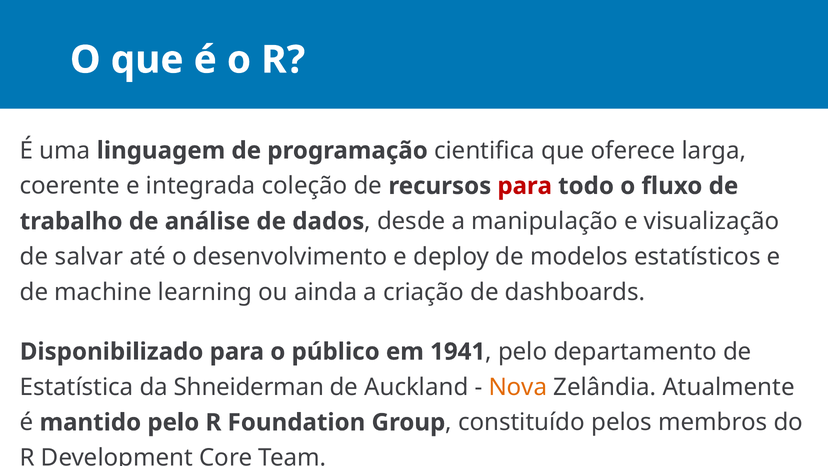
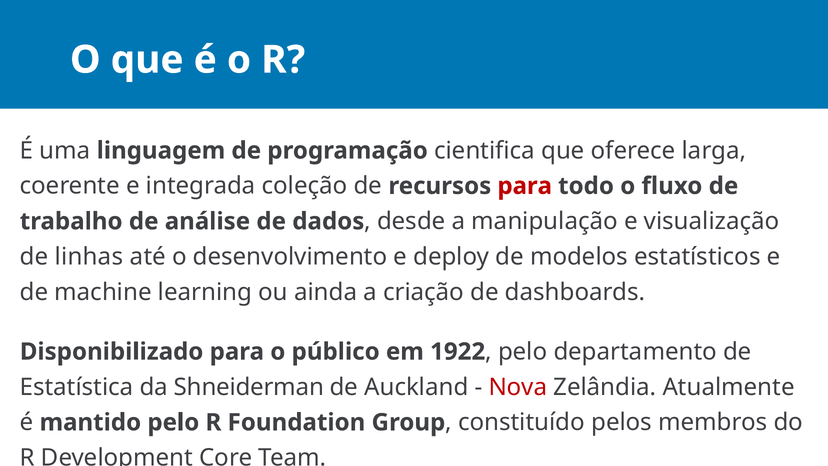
salvar: salvar -> linhas (89, 257)
1941: 1941 -> 1922 (458, 351)
Nova colour: orange -> red (518, 387)
